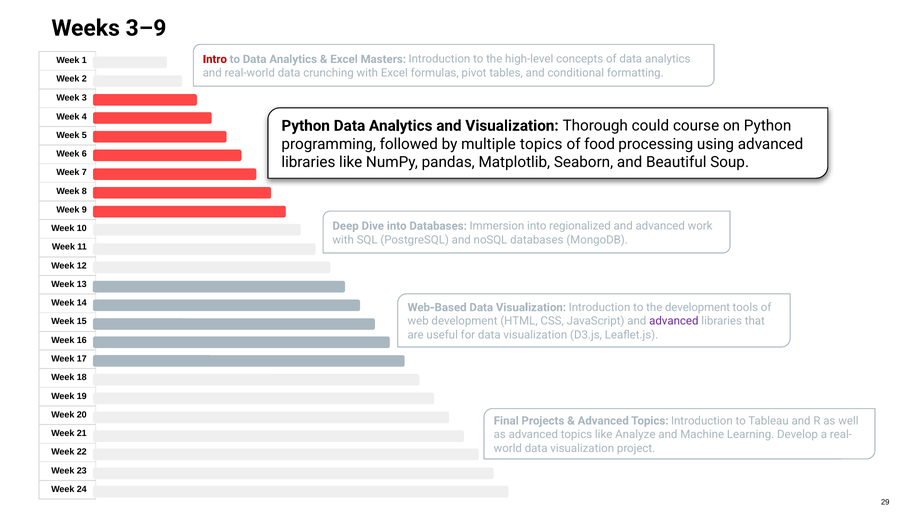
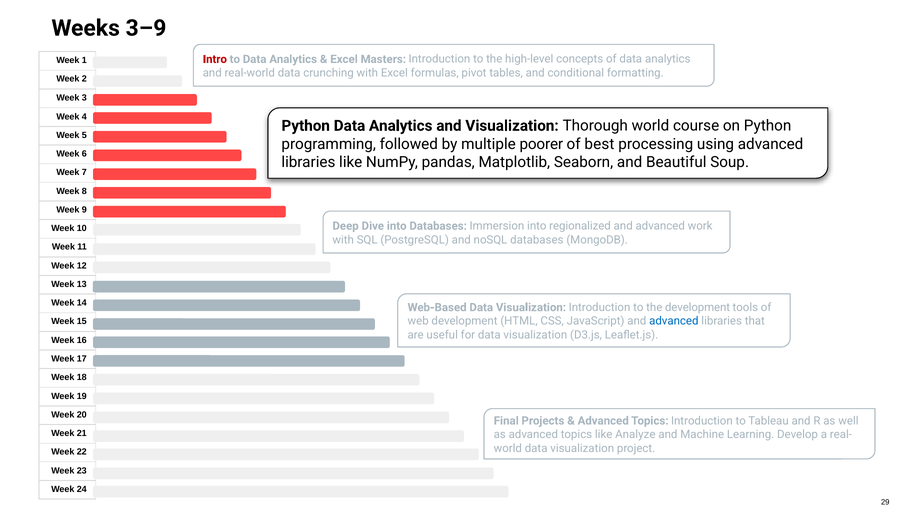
Thorough could: could -> world (650, 126)
multiple topics: topics -> poorer (541, 144)
food: food -> best (599, 144)
advanced colour: purple -> blue (674, 321)
